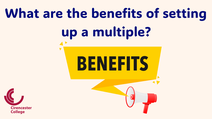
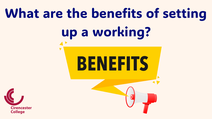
multiple: multiple -> working (122, 32)
